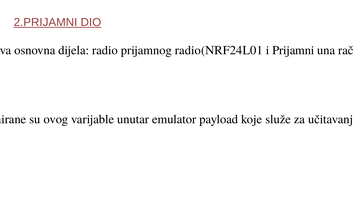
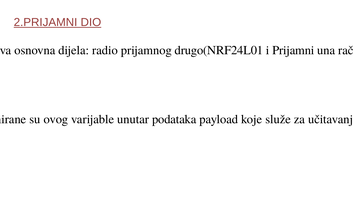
radio(NRF24L01: radio(NRF24L01 -> drugo(NRF24L01 (219, 50)
emulator: emulator -> podataka (174, 120)
